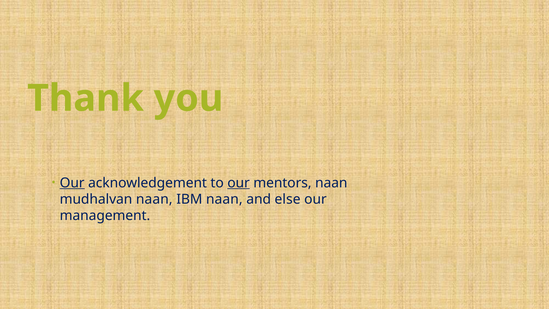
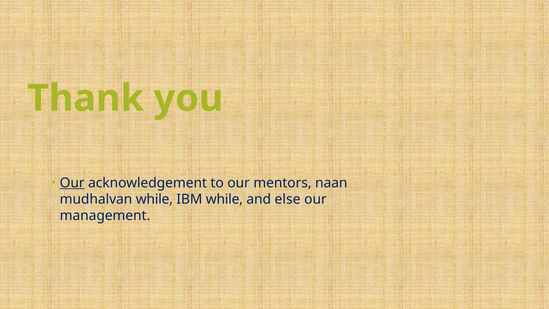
our underline: present -> none (239, 183)
mudhalvan naan: naan -> while (154, 199)
IBM naan: naan -> while (224, 199)
